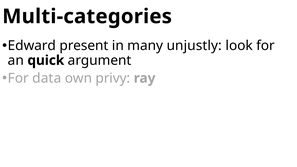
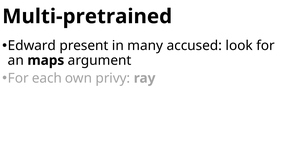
Multi-categories: Multi-categories -> Multi-pretrained (87, 16)
unjustly: unjustly -> accused (194, 46)
quick: quick -> maps (46, 60)
data: data -> each (47, 78)
